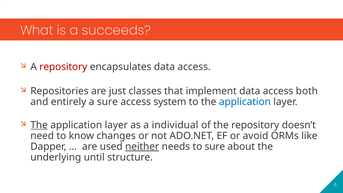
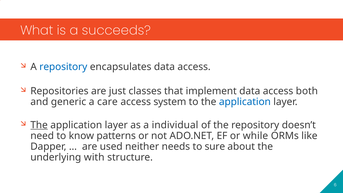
repository colour: red -> blue (63, 67)
entirely: entirely -> generic (69, 102)
a sure: sure -> care (107, 102)
changes: changes -> patterns (116, 136)
avoid: avoid -> while (255, 136)
neither underline: present -> none (142, 147)
until: until -> with (94, 157)
